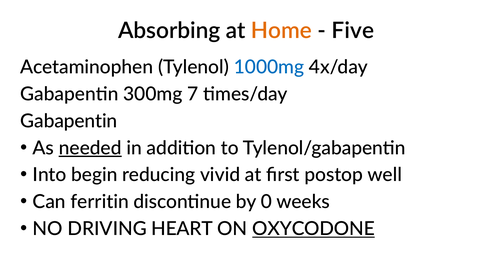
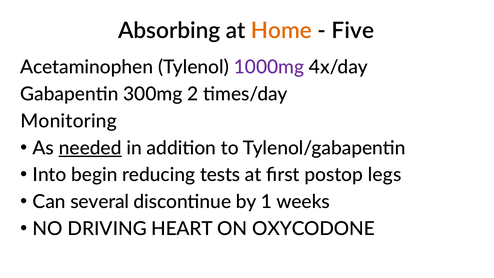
1000mg colour: blue -> purple (269, 67)
7: 7 -> 2 (193, 94)
Gabapentin: Gabapentin -> Monitoring (69, 121)
vivid: vivid -> tests (220, 175)
well: well -> legs (385, 175)
ferritin: ferritin -> several (100, 202)
0: 0 -> 1 (266, 202)
OXYCODONE underline: present -> none (313, 229)
